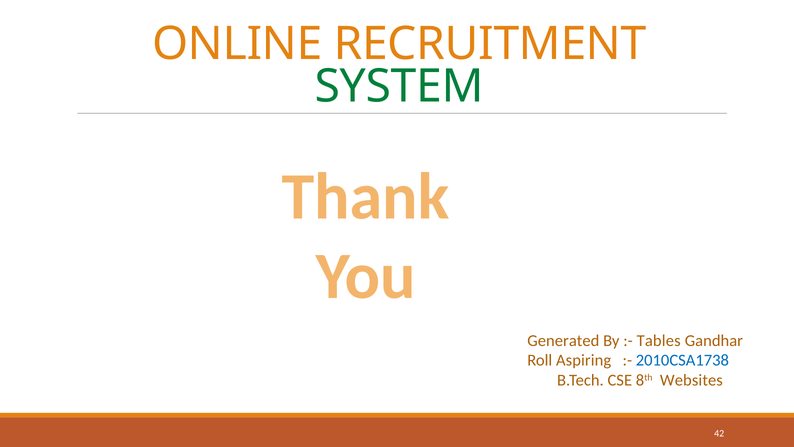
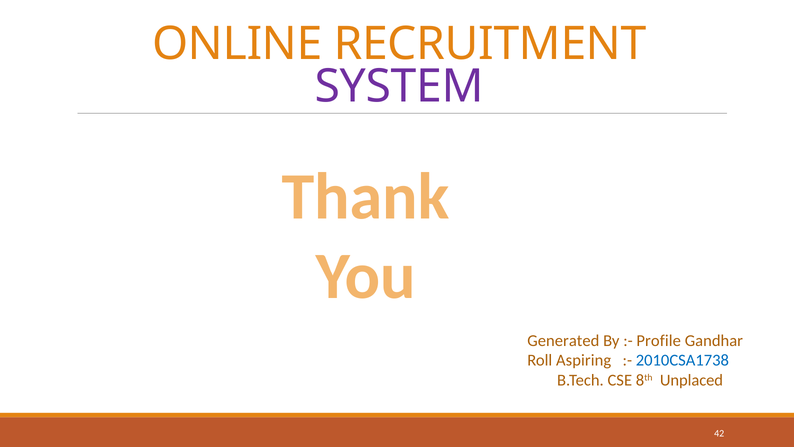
SYSTEM colour: green -> purple (399, 86)
Tables: Tables -> Profile (659, 340)
Websites: Websites -> Unplaced (691, 380)
